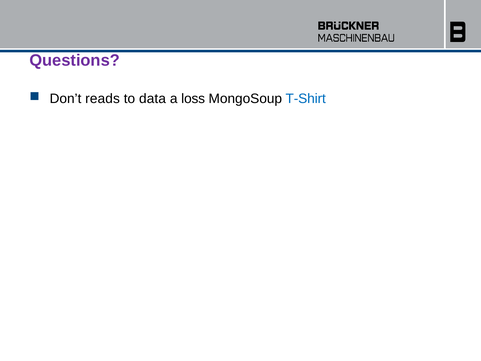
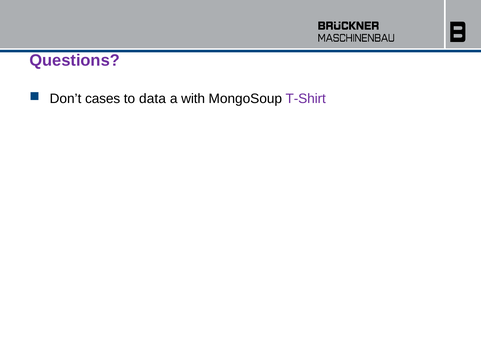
reads: reads -> cases (103, 99)
loss: loss -> with (193, 99)
T-Shirt colour: blue -> purple (306, 99)
